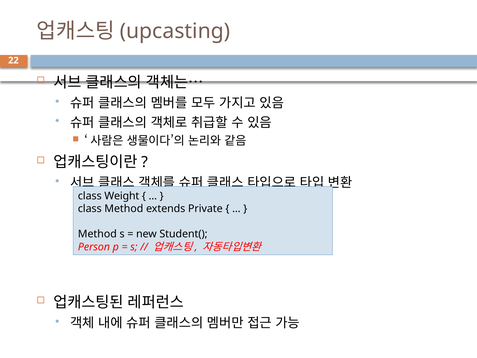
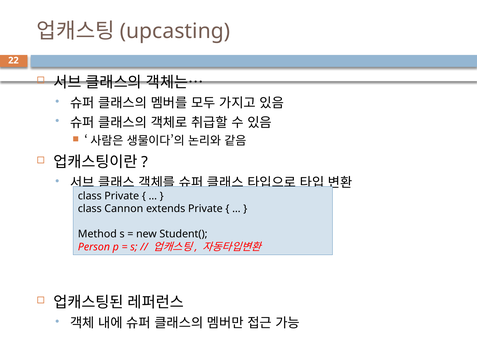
class Weight: Weight -> Private (122, 196)
class Method: Method -> Cannon (124, 209)
